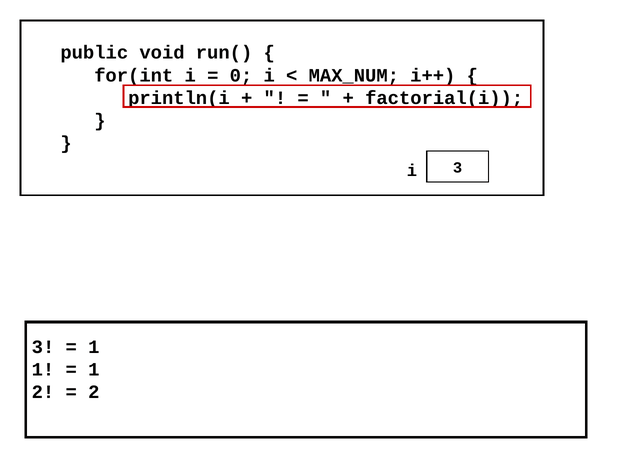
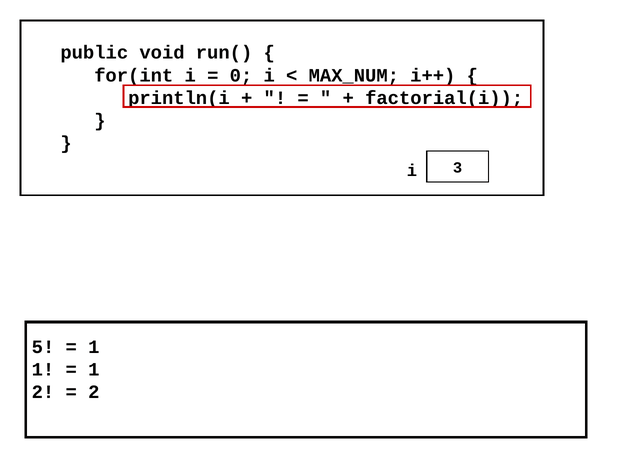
3: 3 -> 5 (43, 347)
